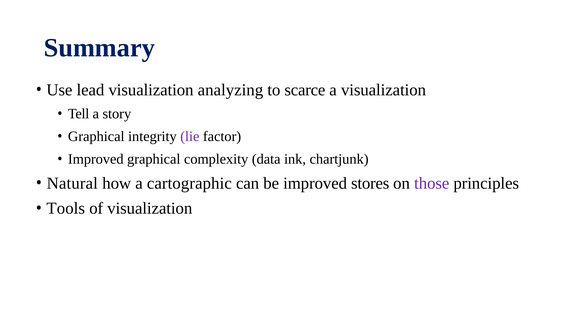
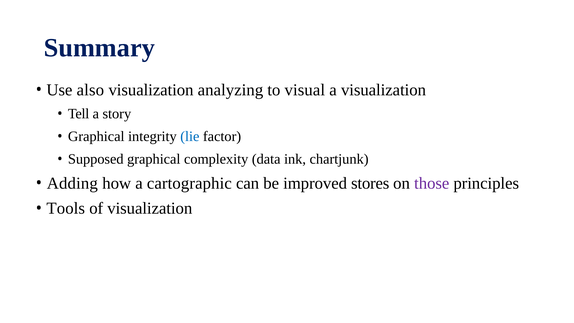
lead: lead -> also (90, 90)
scarce: scarce -> visual (305, 90)
lie colour: purple -> blue (190, 136)
Improved: Improved -> Supposed (96, 159)
Natural: Natural -> Adding (72, 183)
